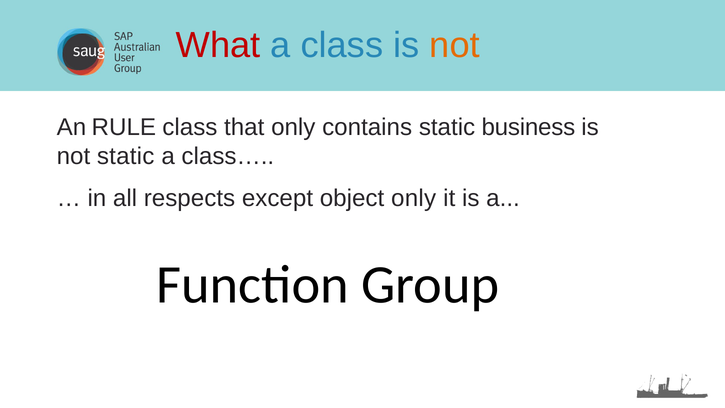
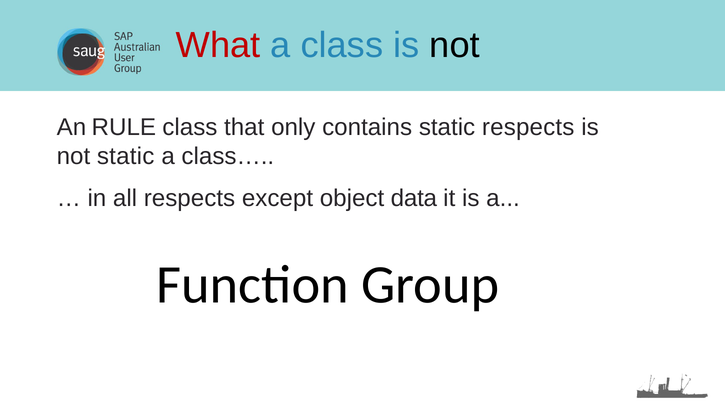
not colour: orange -> black (455, 45)
static business: business -> respects (528, 127)
object only: only -> data (414, 198)
